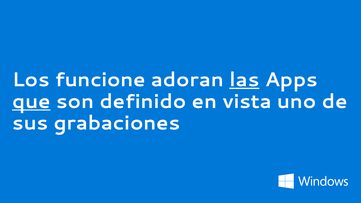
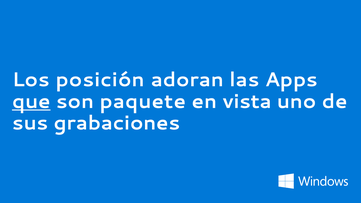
funcione: funcione -> posición (100, 80)
las underline: present -> none (244, 80)
definido: definido -> paquete (143, 101)
